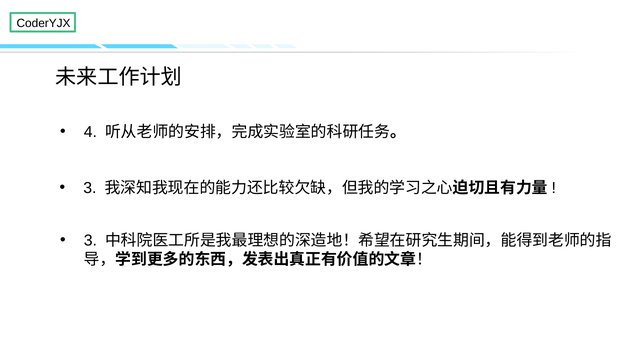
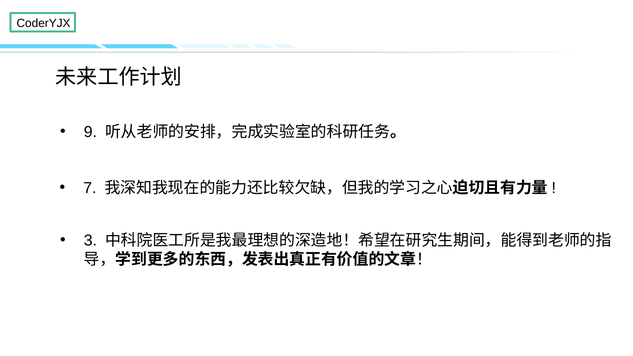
4: 4 -> 9 (90, 132)
3: 3 -> 7 (90, 188)
